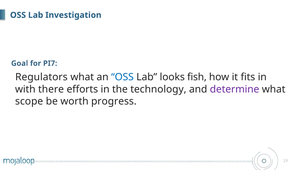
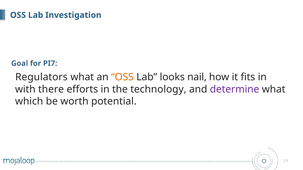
OSS colour: blue -> orange (122, 77)
fish: fish -> nail (197, 77)
scope: scope -> which (29, 102)
progress: progress -> potential (114, 102)
